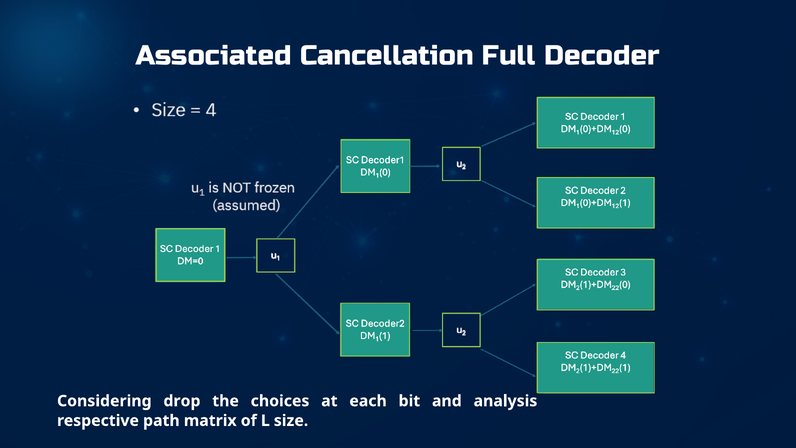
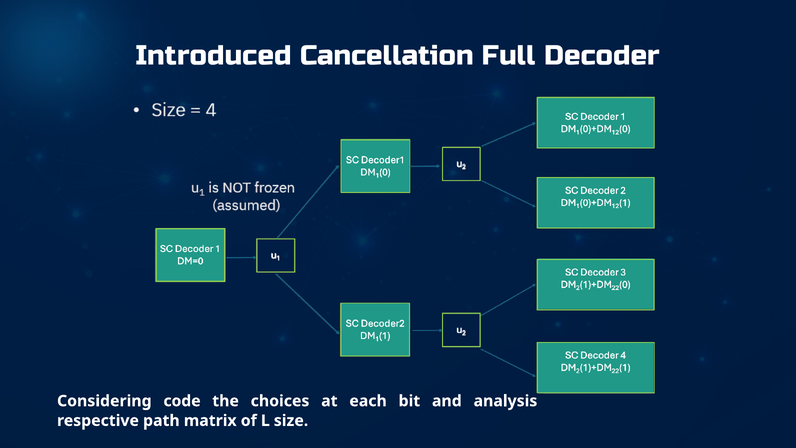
Associated: Associated -> Introduced (214, 56)
drop: drop -> code (182, 401)
